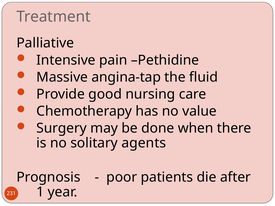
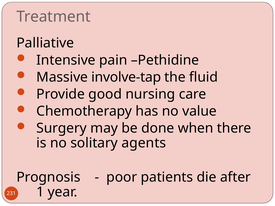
angina-tap: angina-tap -> involve-tap (126, 77)
